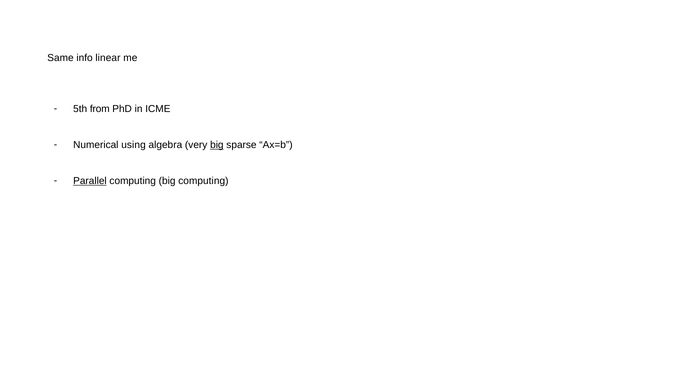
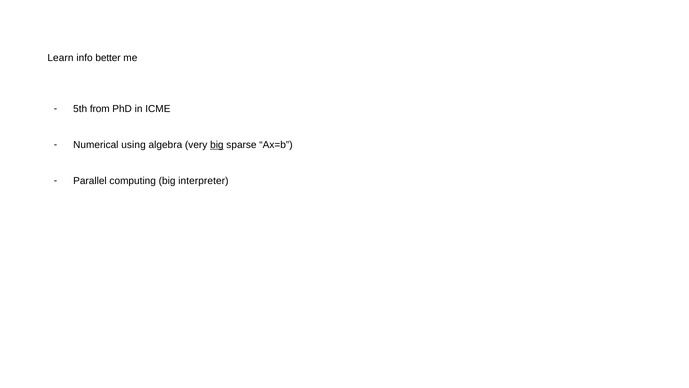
Same: Same -> Learn (60, 58)
linear: linear -> better (108, 58)
Parallel underline: present -> none (90, 181)
big computing: computing -> interpreter (203, 181)
